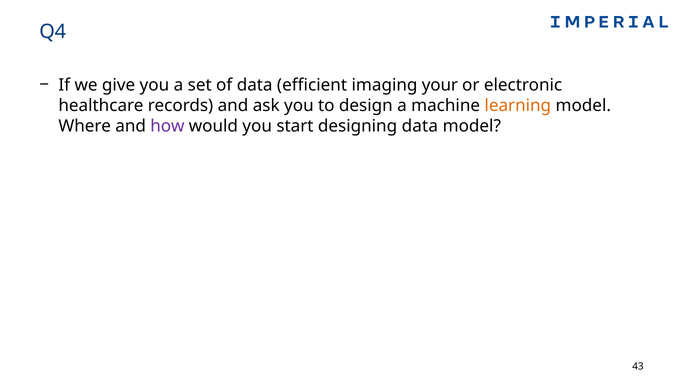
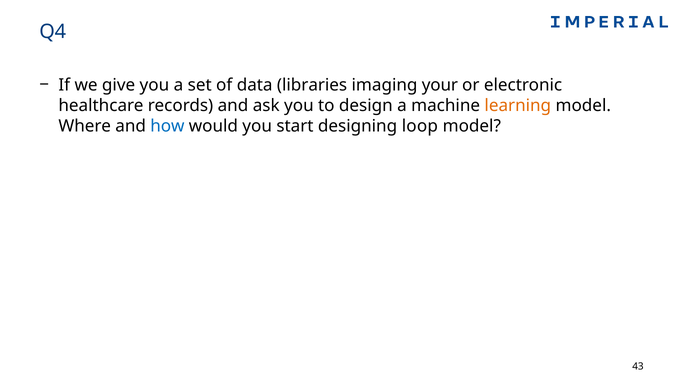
efficient: efficient -> libraries (312, 85)
how colour: purple -> blue (167, 126)
designing data: data -> loop (420, 126)
